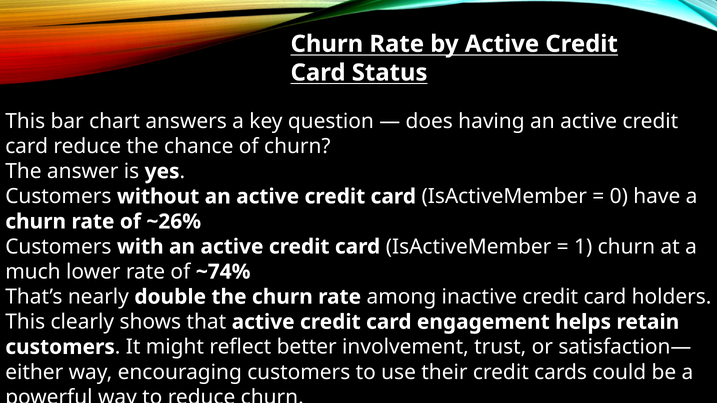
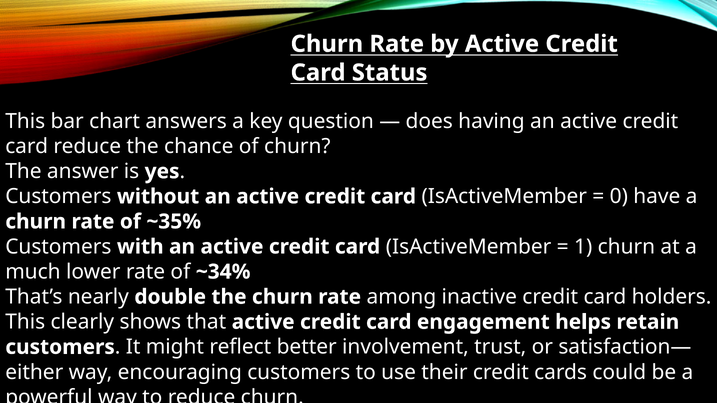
~26%: ~26% -> ~35% (174, 222)
~74%: ~74% -> ~34% (223, 272)
